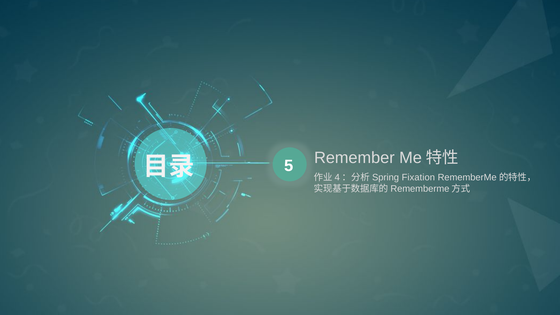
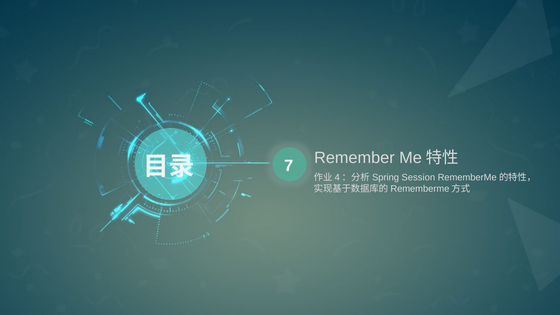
5: 5 -> 7 (289, 166)
Fixation: Fixation -> Session (418, 178)
